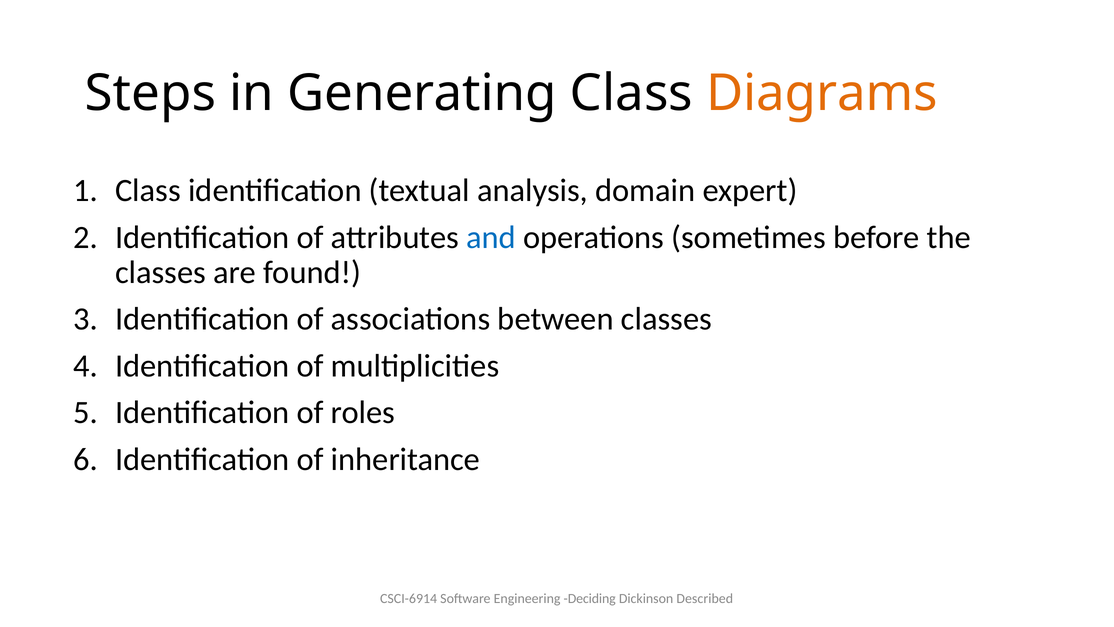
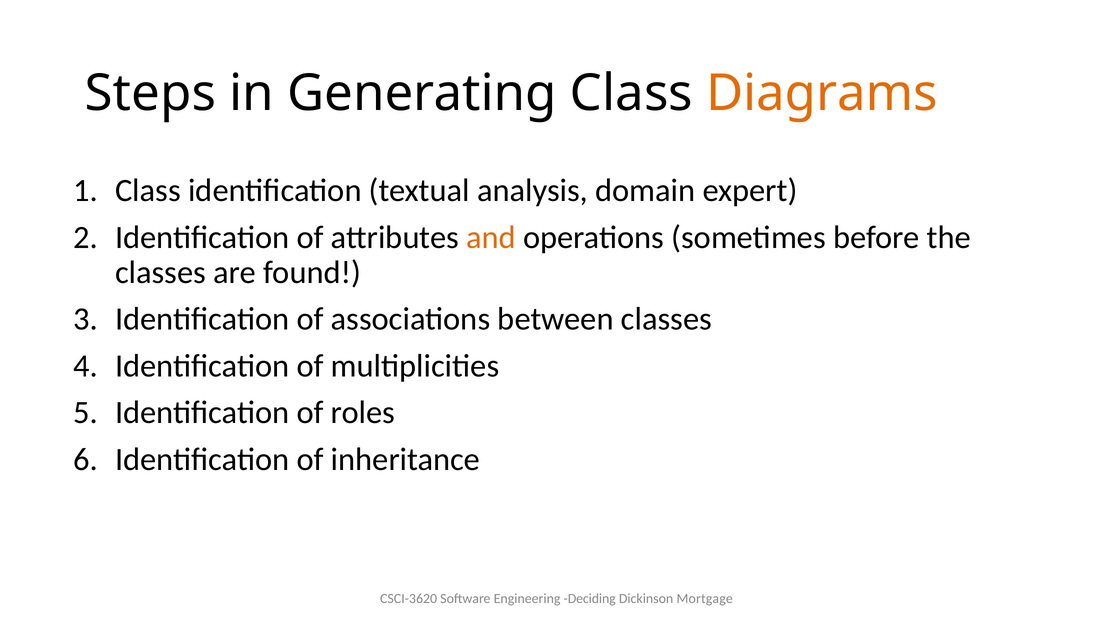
and colour: blue -> orange (491, 237)
CSCI-6914: CSCI-6914 -> CSCI-3620 (409, 598)
Described: Described -> Mortgage (705, 598)
